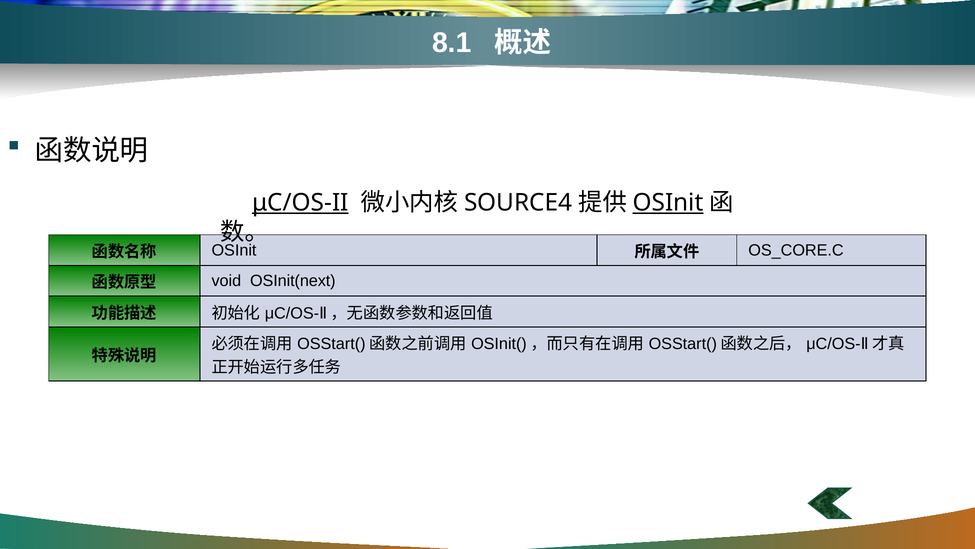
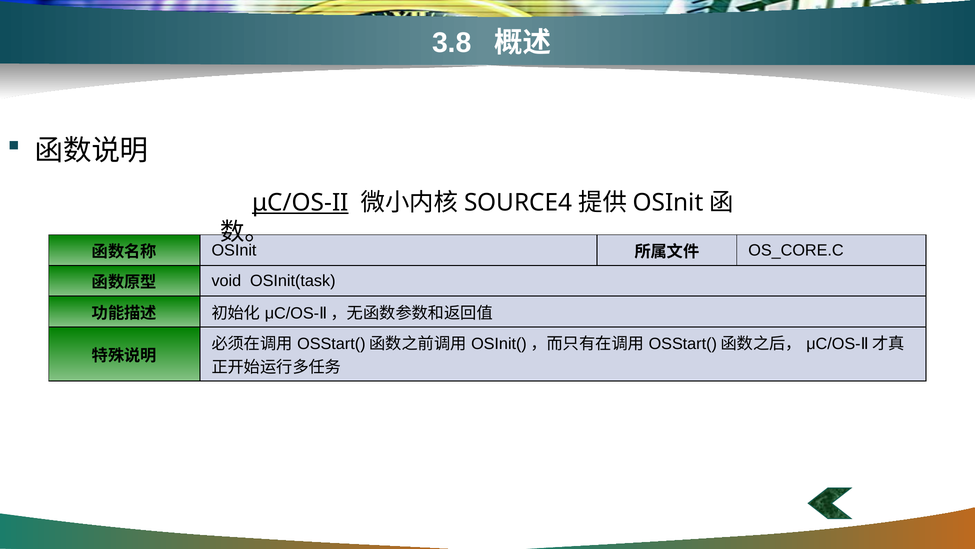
8.1: 8.1 -> 3.8 (452, 43)
OSInit underline: present -> none (668, 203)
OSInit(next: OSInit(next -> OSInit(task (293, 281)
